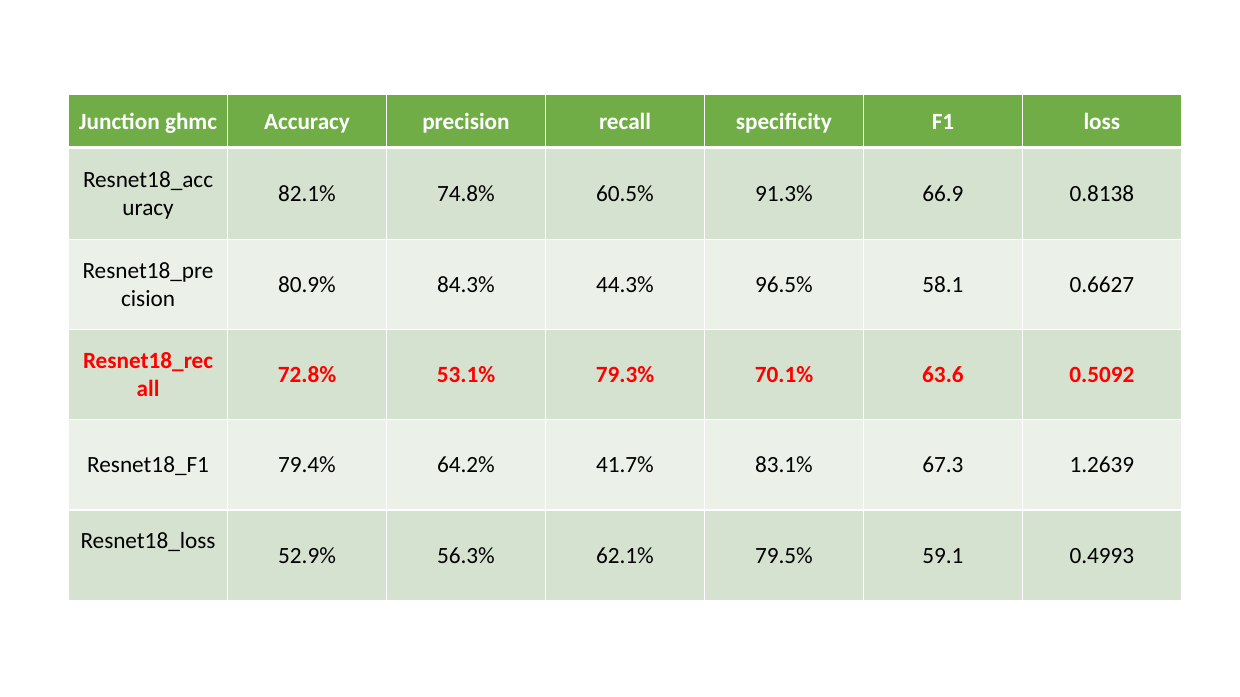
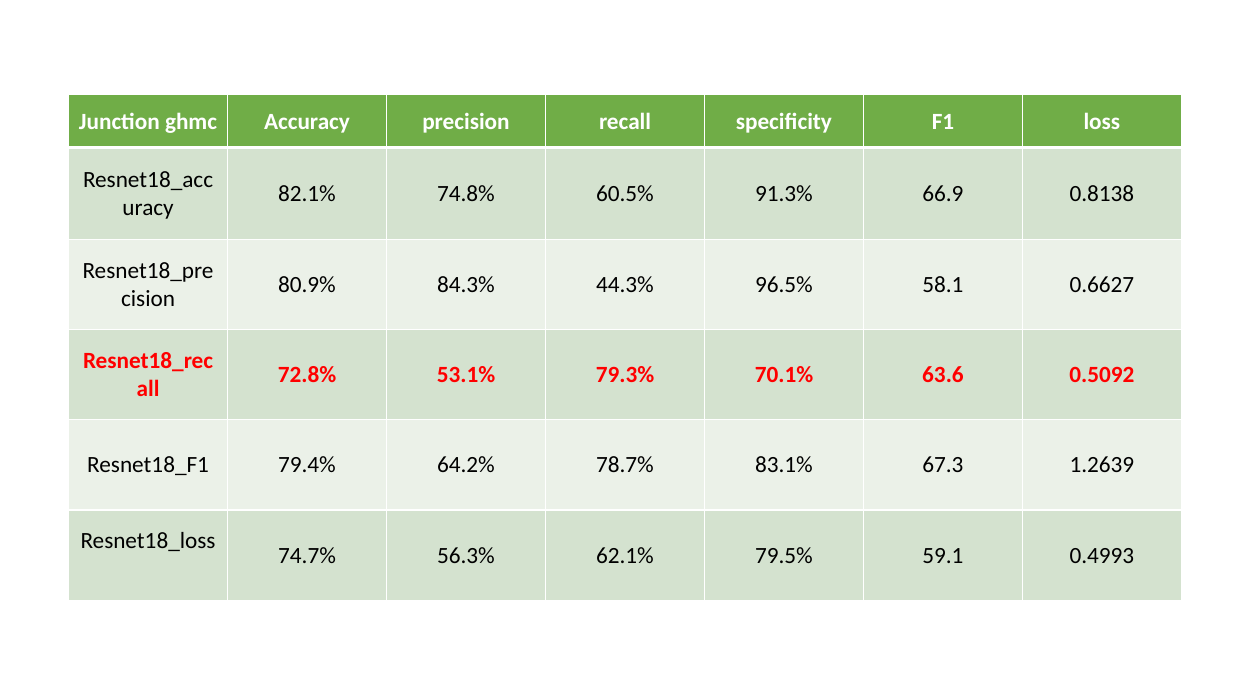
41.7%: 41.7% -> 78.7% (625, 466)
52.9%: 52.9% -> 74.7% (307, 556)
